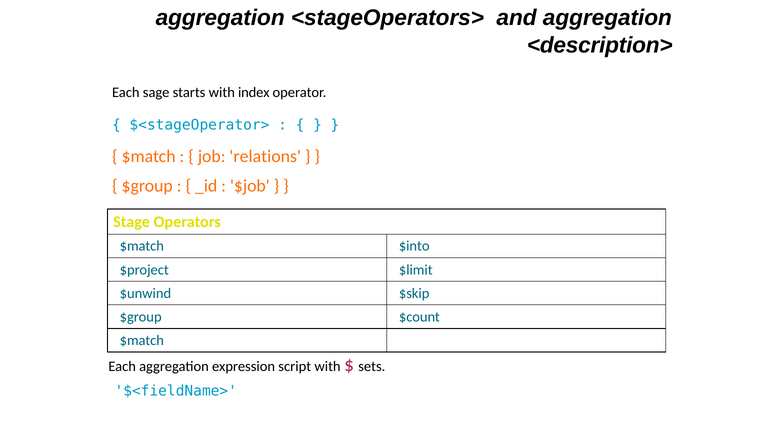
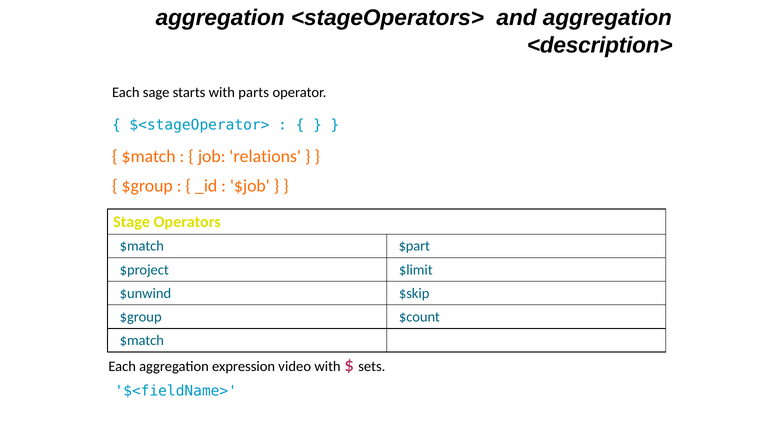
index: index -> parts (254, 92)
$into: $into -> $part (414, 246)
script: script -> video (295, 366)
